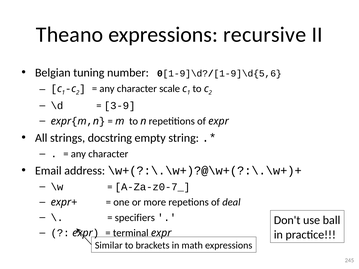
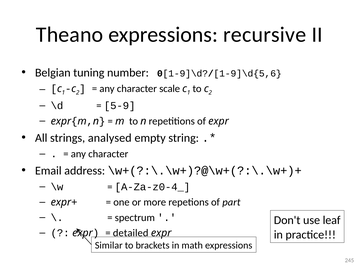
3-9: 3-9 -> 5-9 (120, 106)
docstring: docstring -> analysed (110, 138)
A-Za-z0-7_: A-Za-z0-7_ -> A-Za-z0-4_ (152, 187)
deal: deal -> part (231, 202)
specifiers: specifiers -> spectrum (135, 218)
ball: ball -> leaf (332, 220)
terminal: terminal -> detailed (131, 233)
